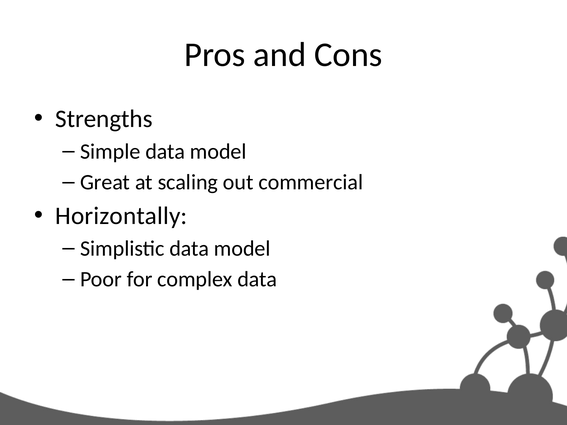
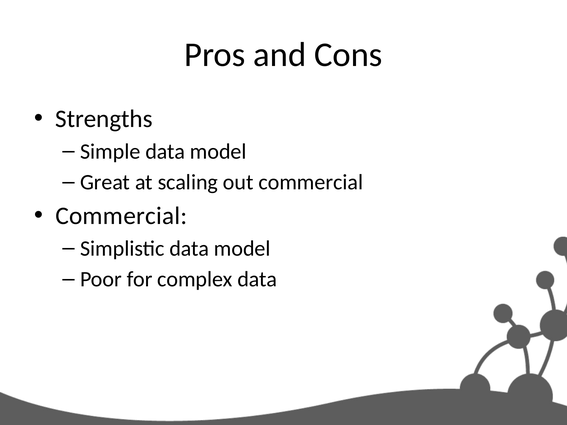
Horizontally: Horizontally -> Commercial (121, 216)
